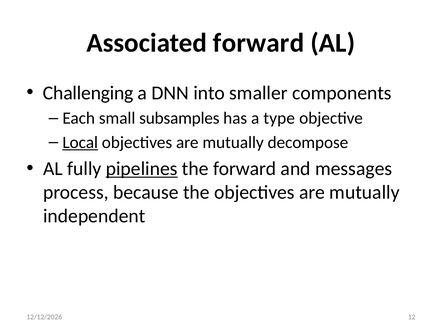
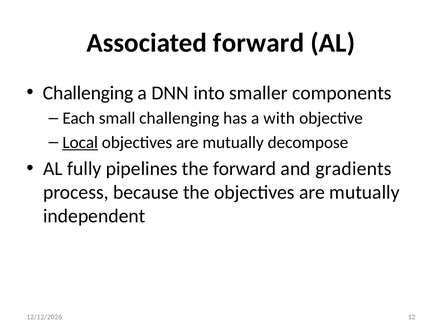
small subsamples: subsamples -> challenging (179, 118)
type: type -> with (279, 118)
pipelines underline: present -> none (142, 168)
messages: messages -> gradients (354, 168)
